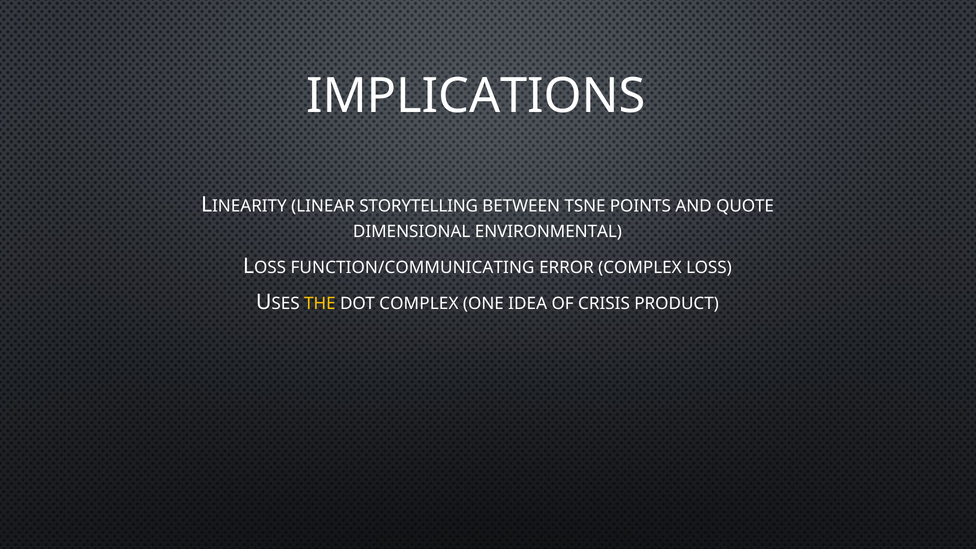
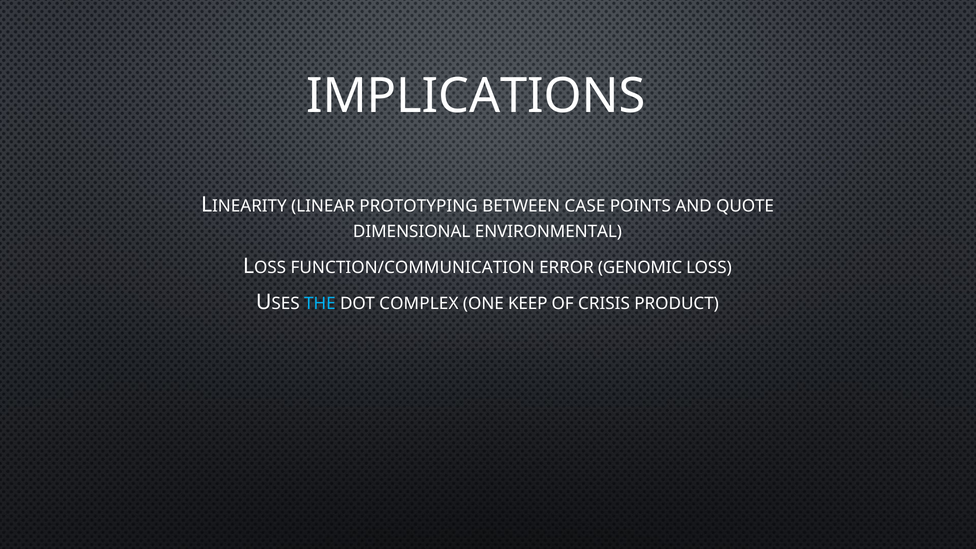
STORYTELLING: STORYTELLING -> PROTOTYPING (419, 206)
TSNE: TSNE -> CASE (585, 206)
FUNCTION/COMMUNICATING: FUNCTION/COMMUNICATING -> FUNCTION/COMMUNICATION (413, 268)
ERROR COMPLEX: COMPLEX -> GENOMIC (640, 268)
THE colour: yellow -> light blue (320, 304)
IDEA: IDEA -> KEEP (528, 304)
